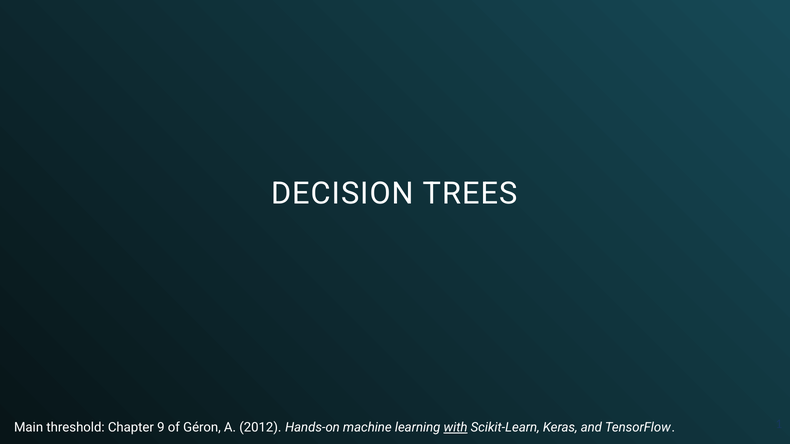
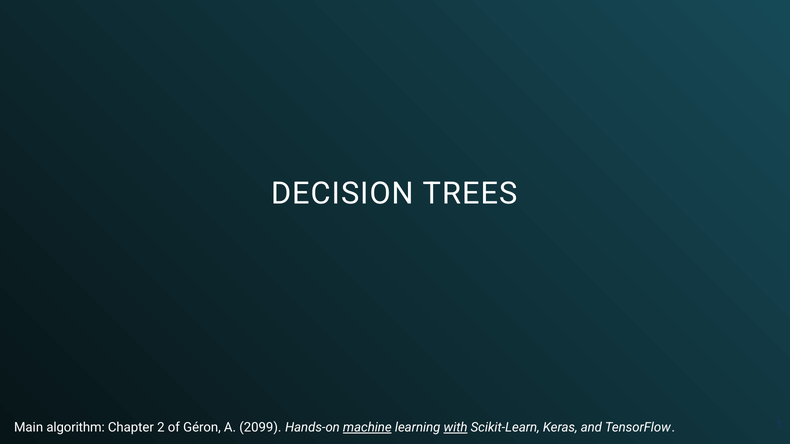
threshold: threshold -> algorithm (76, 428)
9: 9 -> 2 (161, 428)
2012: 2012 -> 2099 (260, 428)
machine underline: none -> present (367, 428)
